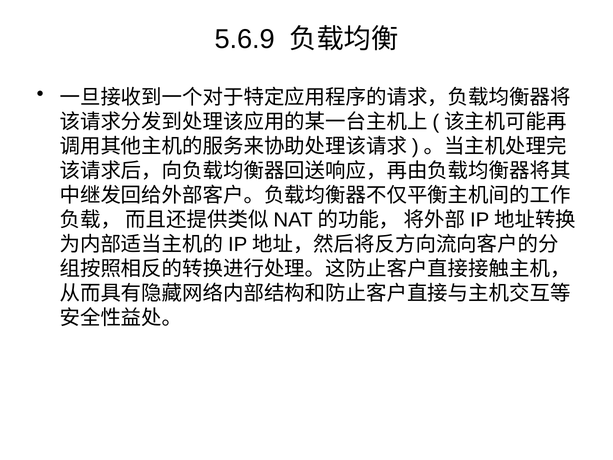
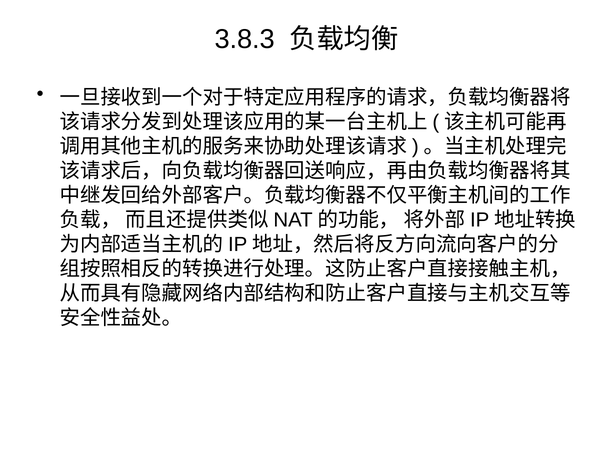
5.6.9: 5.6.9 -> 3.8.3 (245, 39)
